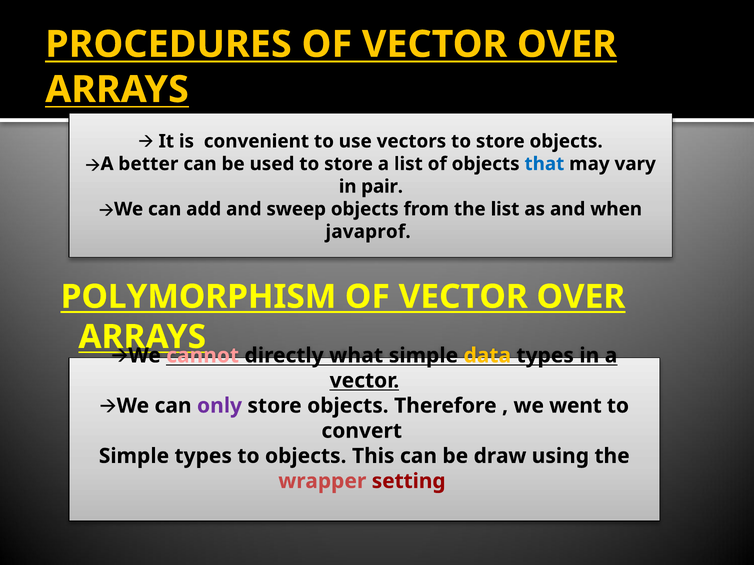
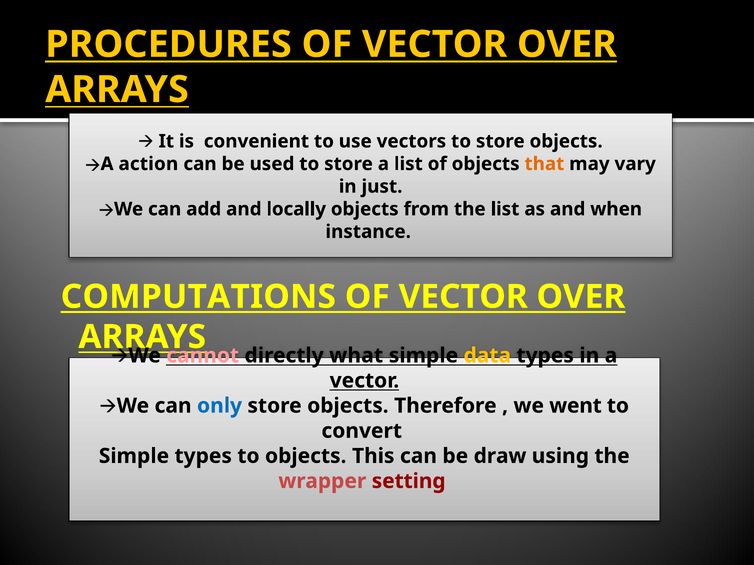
better: better -> action (148, 164)
that colour: blue -> orange (544, 164)
pair: pair -> just (382, 187)
sweep: sweep -> locally (296, 209)
javaprof: javaprof -> instance (368, 232)
POLYMORPHISM: POLYMORPHISM -> COMPUTATIONS (198, 297)
only colour: purple -> blue (220, 406)
